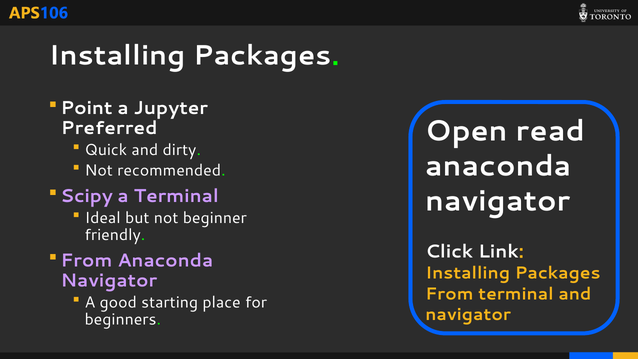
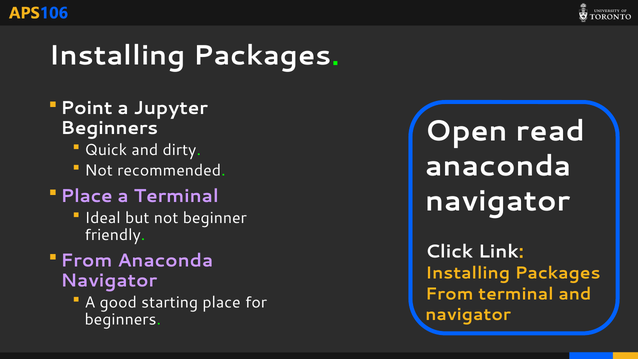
Preferred: Preferred -> Beginners (109, 128)
Scipy: Scipy -> Place (87, 196)
